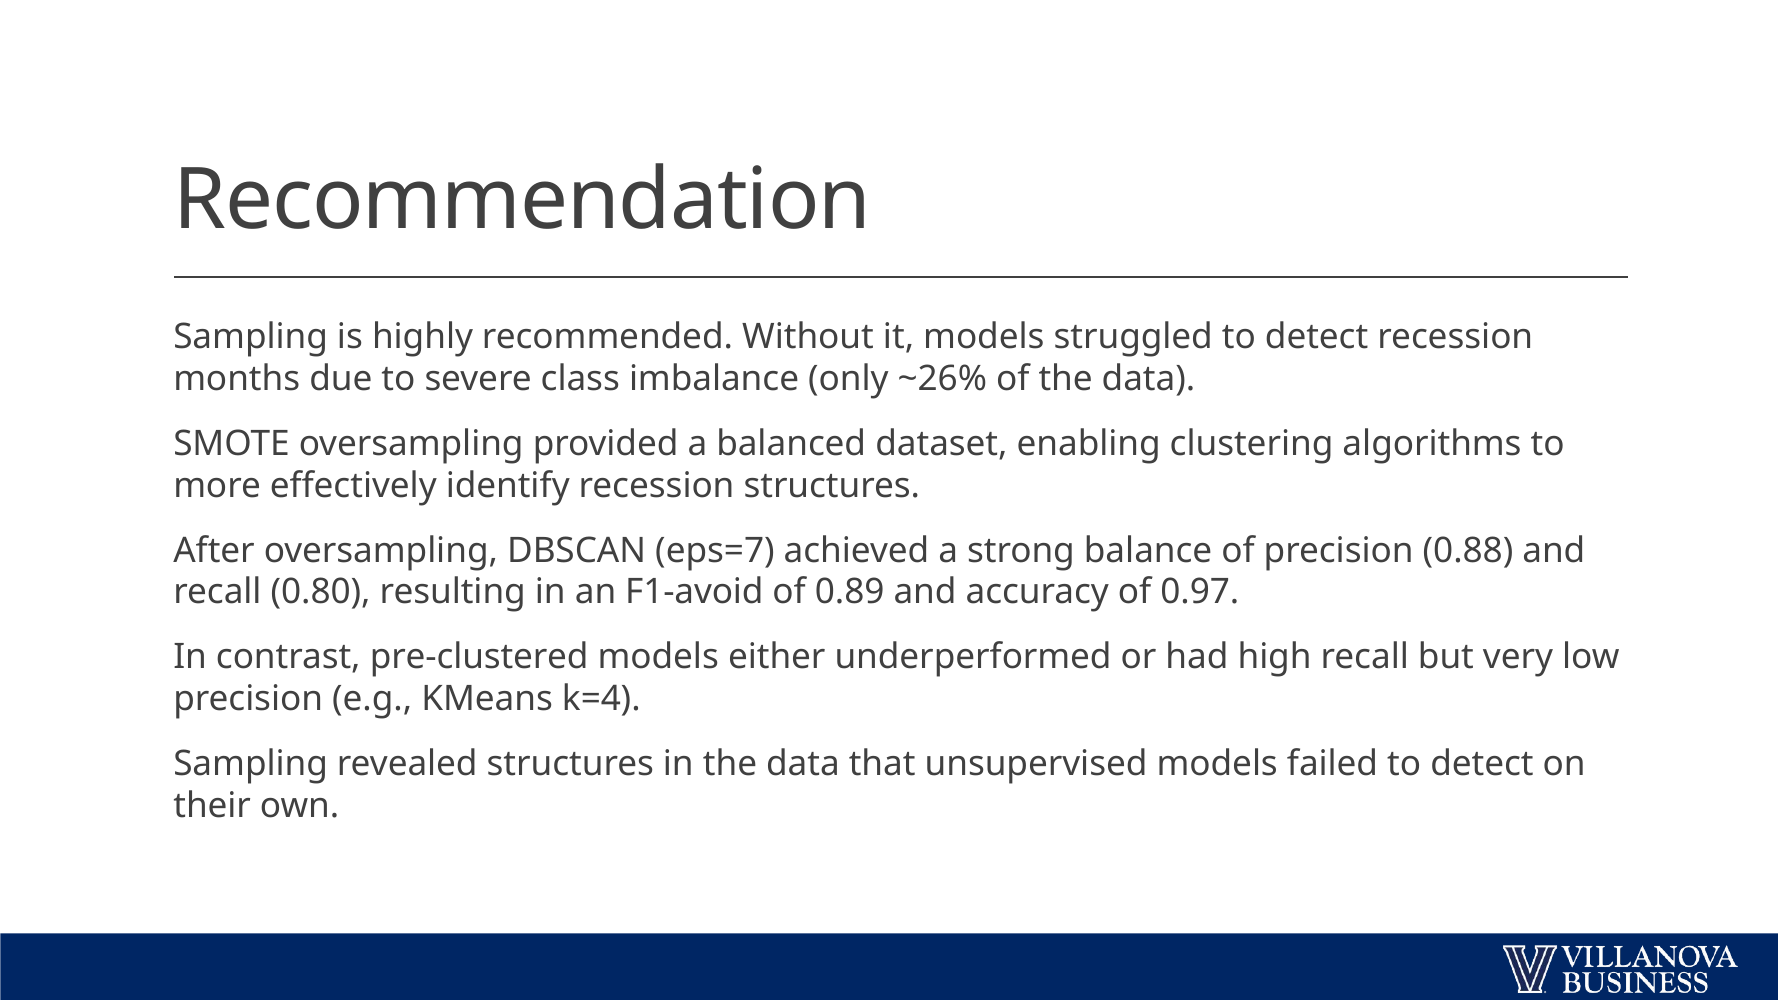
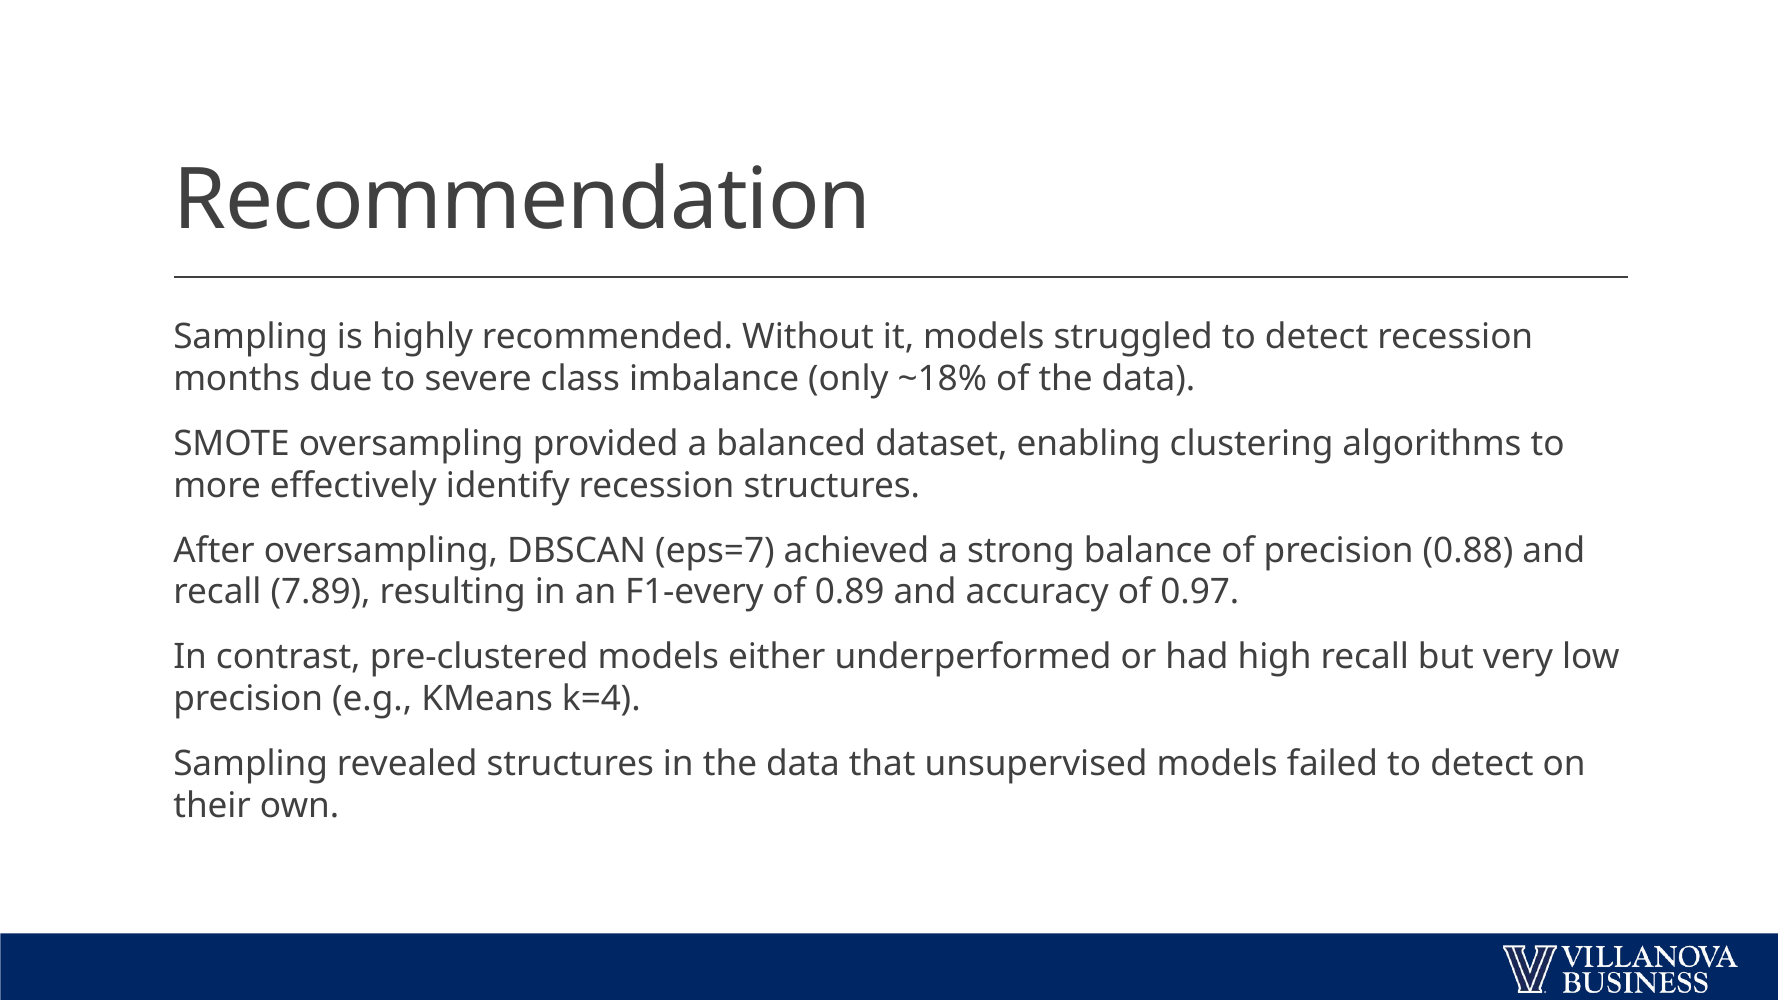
~26%: ~26% -> ~18% (942, 379)
0.80: 0.80 -> 7.89 (321, 592)
F1-avoid: F1-avoid -> F1-every (694, 592)
